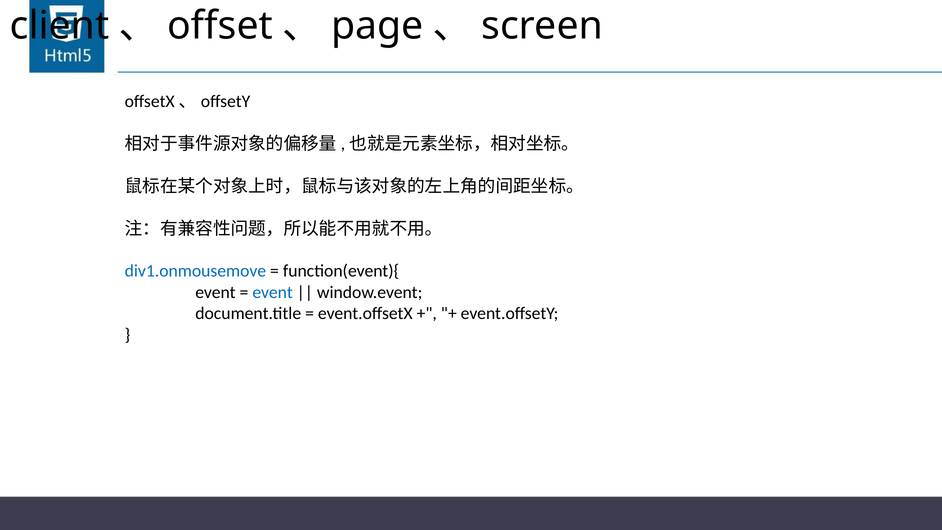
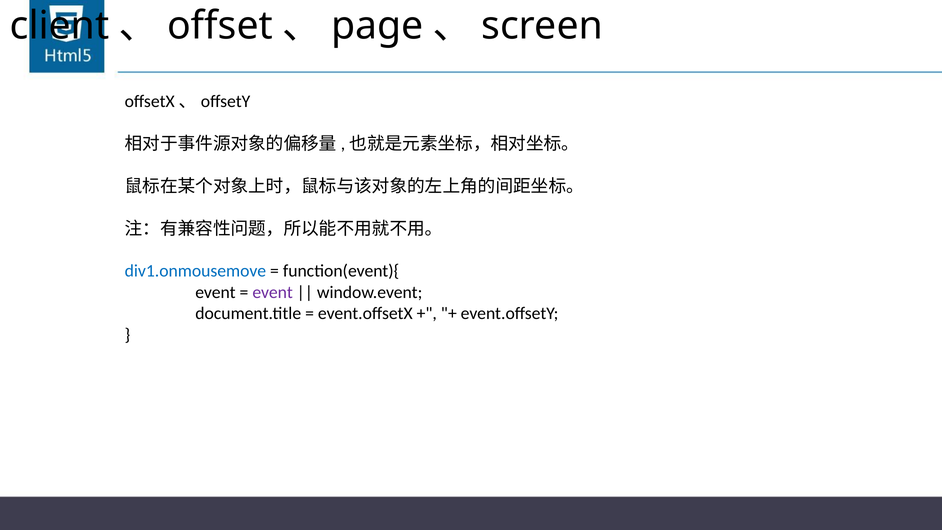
event colour: blue -> purple (273, 292)
